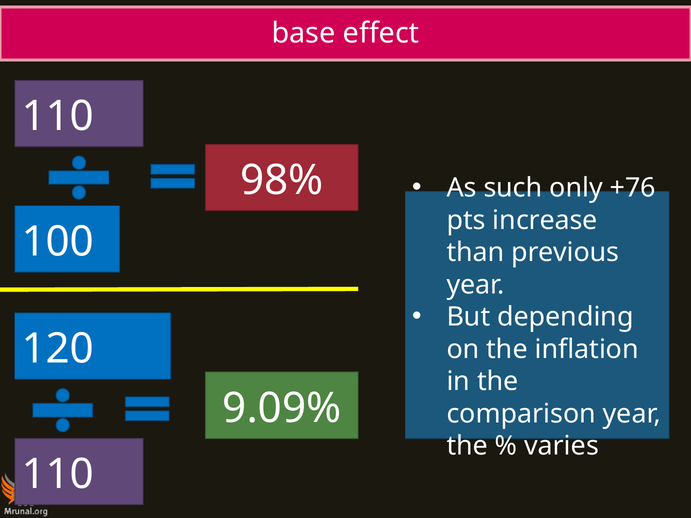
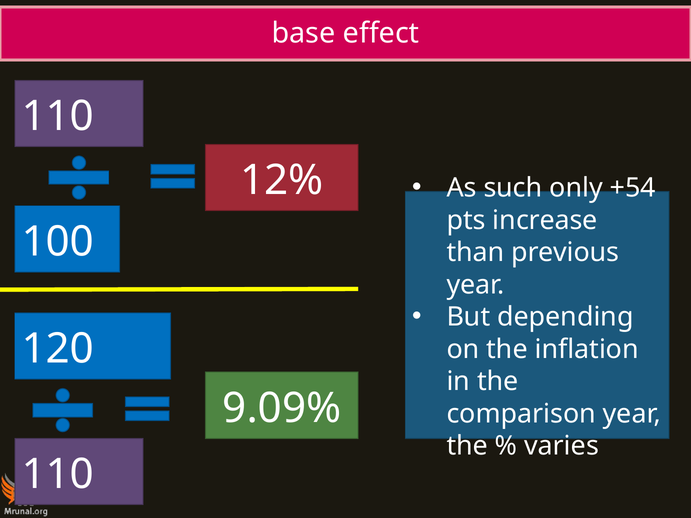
98%: 98% -> 12% (282, 181)
+76: +76 -> +54 (633, 188)
